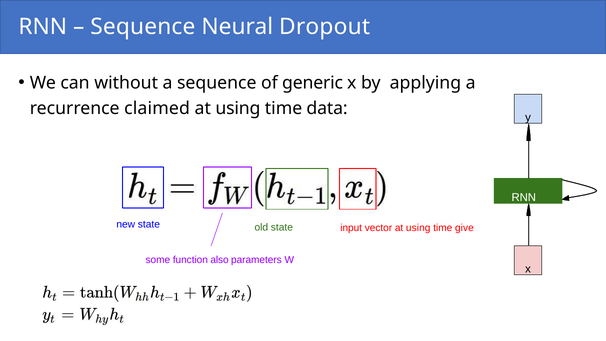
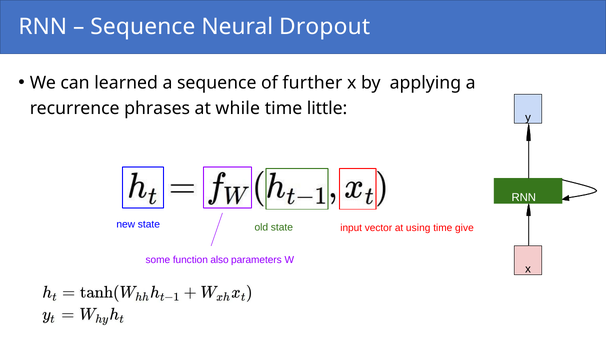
without: without -> learned (126, 83)
generic: generic -> further (312, 83)
claimed: claimed -> phrases (157, 108)
using: using -> while (238, 108)
data: data -> little (327, 108)
